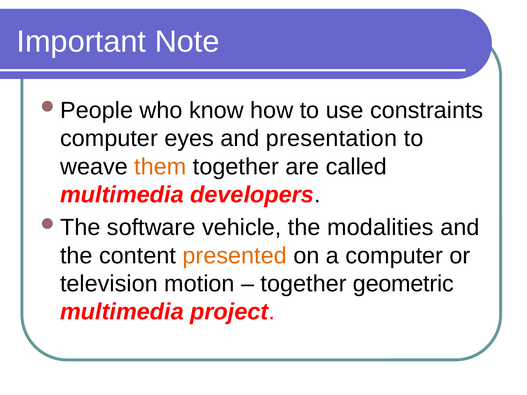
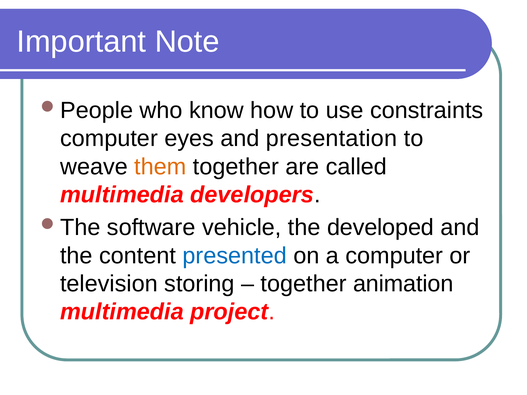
modalities: modalities -> developed (381, 228)
presented colour: orange -> blue (235, 256)
motion: motion -> storing (199, 284)
geometric: geometric -> animation (403, 284)
